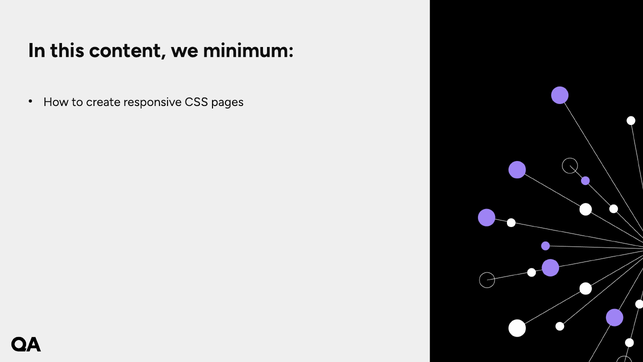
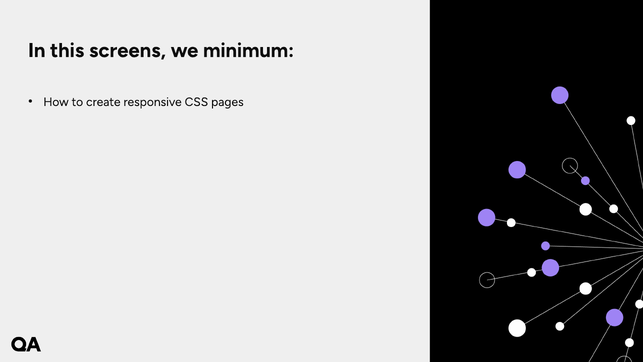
content: content -> screens (127, 50)
